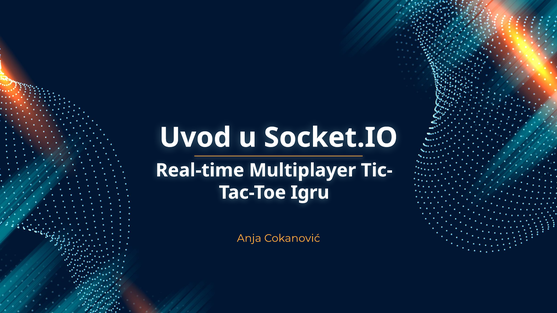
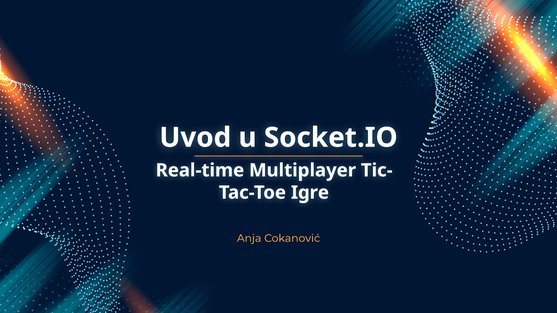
Igru: Igru -> Igre (310, 193)
